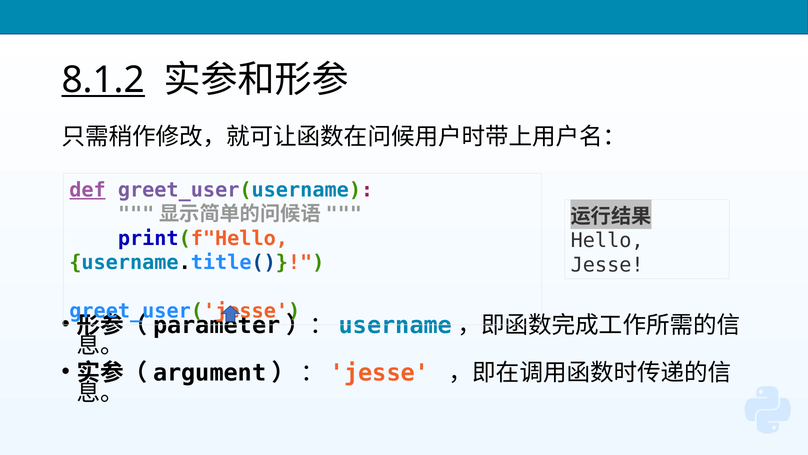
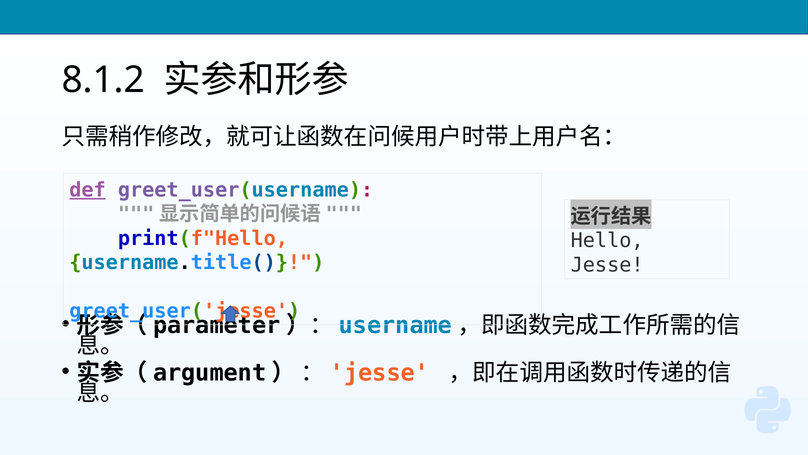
8.1.2 underline: present -> none (103, 80)
